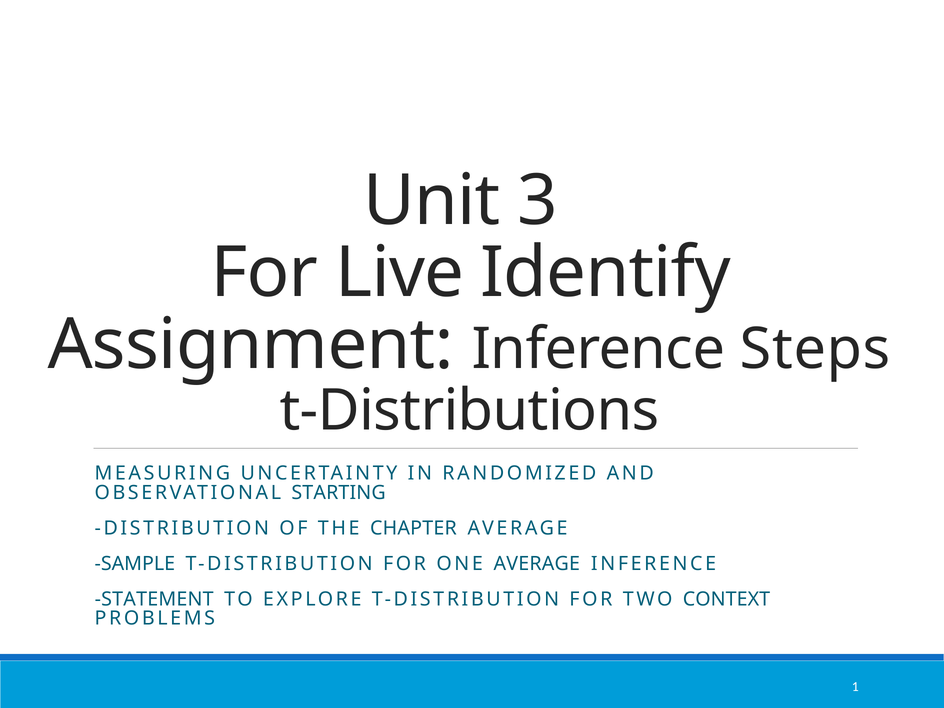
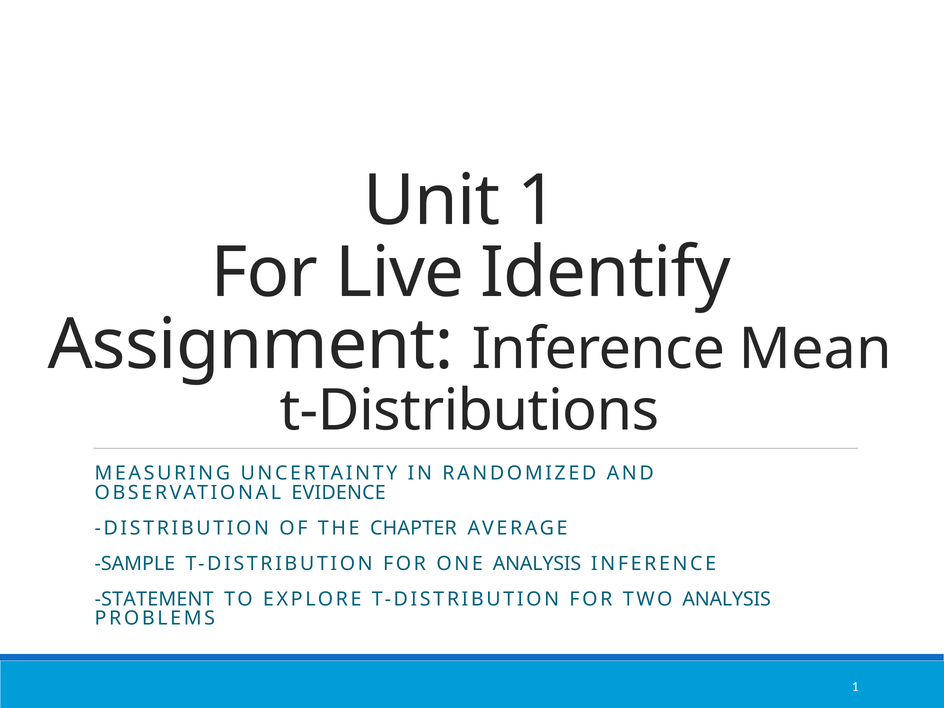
Unit 3: 3 -> 1 (538, 201)
Steps: Steps -> Mean (815, 349)
STARTING: STARTING -> EVIDENCE (339, 493)
ONE AVERAGE: AVERAGE -> ANALYSIS (537, 564)
TWO CONTEXT: CONTEXT -> ANALYSIS (727, 599)
